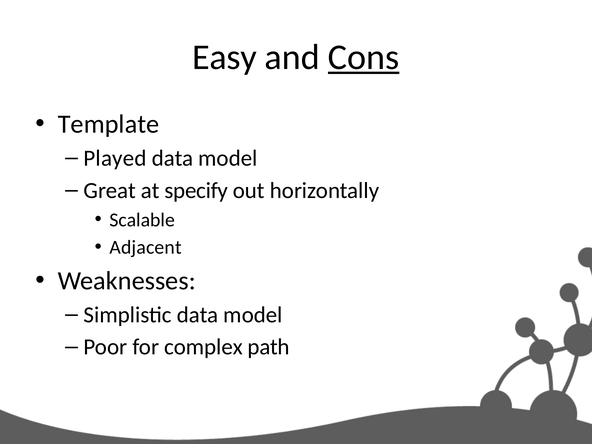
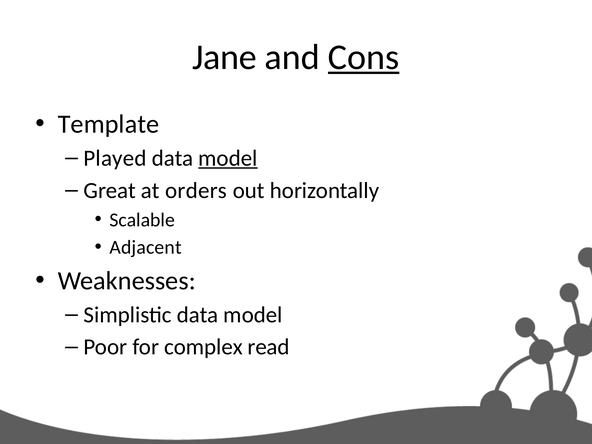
Easy: Easy -> Jane (224, 57)
model underline: none -> present (228, 158)
specify: specify -> orders (196, 190)
path: path -> read (269, 347)
